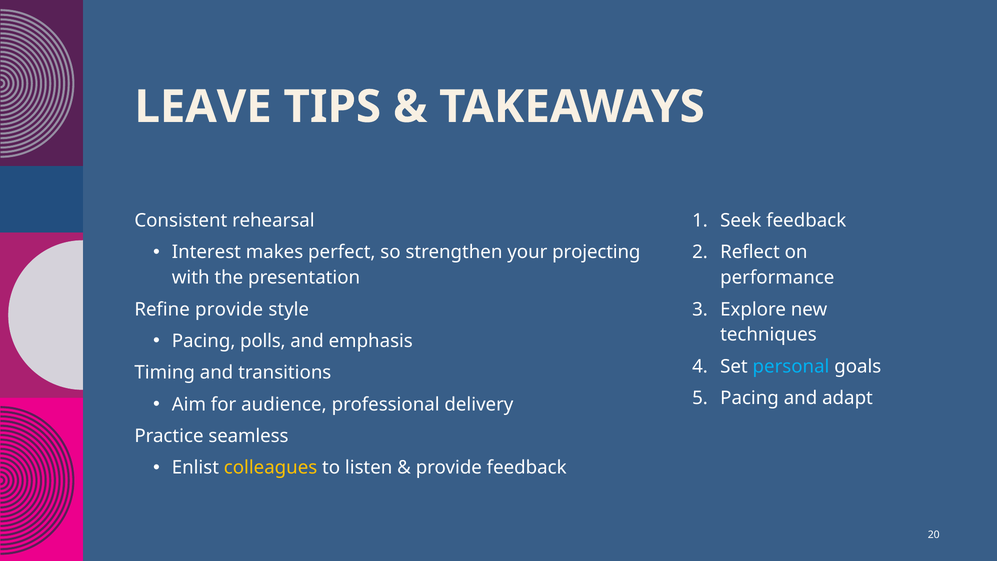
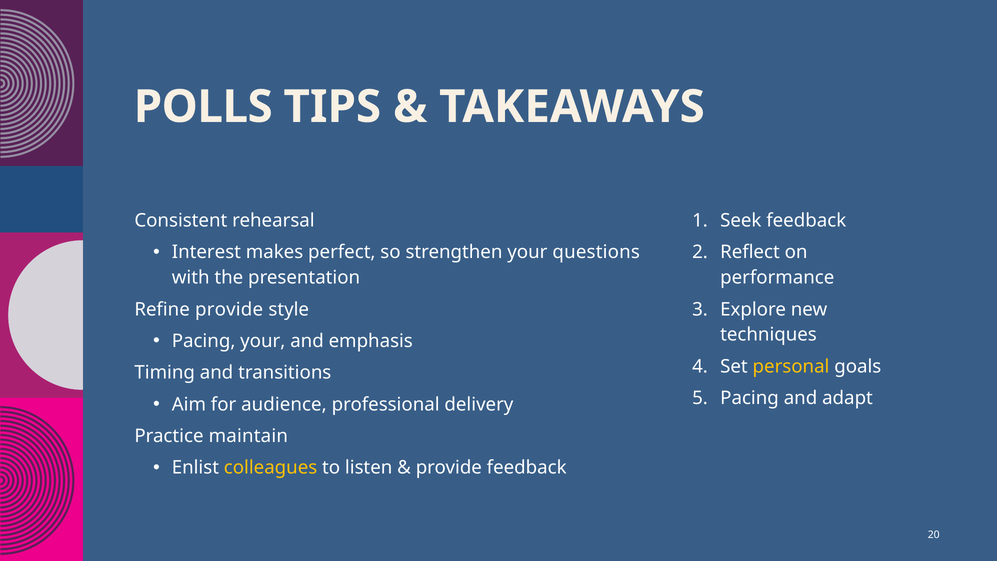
LEAVE: LEAVE -> POLLS (203, 107)
projecting: projecting -> questions (596, 252)
Pacing polls: polls -> your (263, 341)
personal colour: light blue -> yellow (791, 366)
seamless: seamless -> maintain (248, 436)
